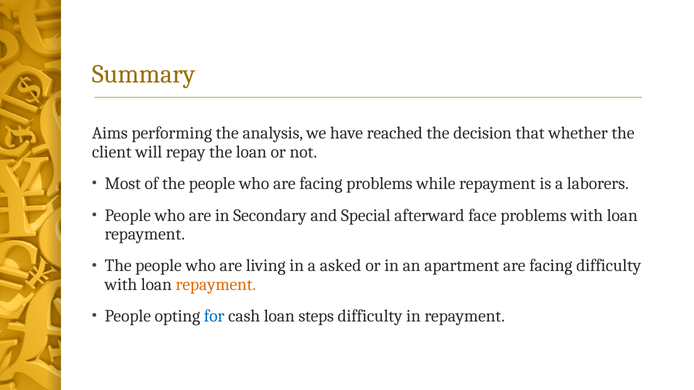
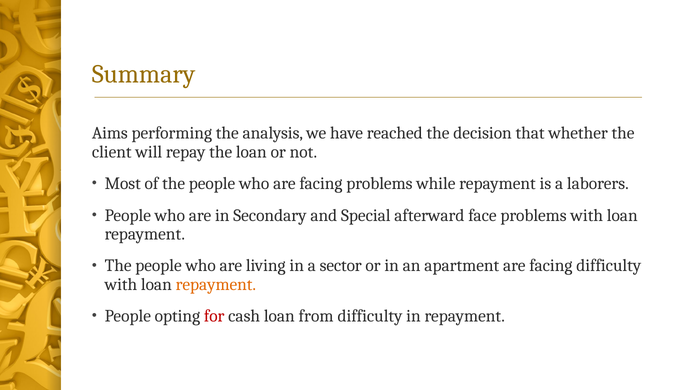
asked: asked -> sector (341, 266)
for colour: blue -> red (214, 317)
steps: steps -> from (316, 317)
